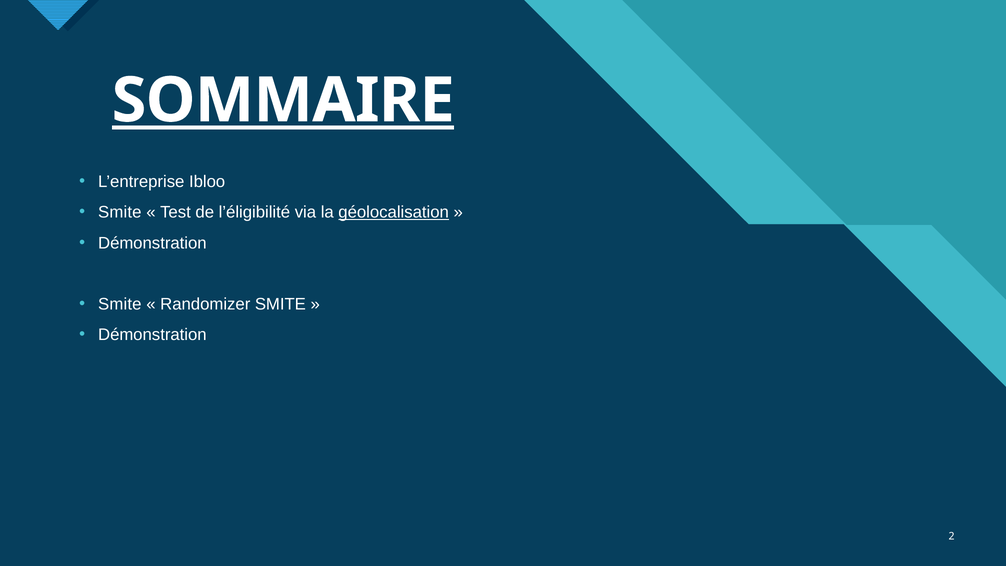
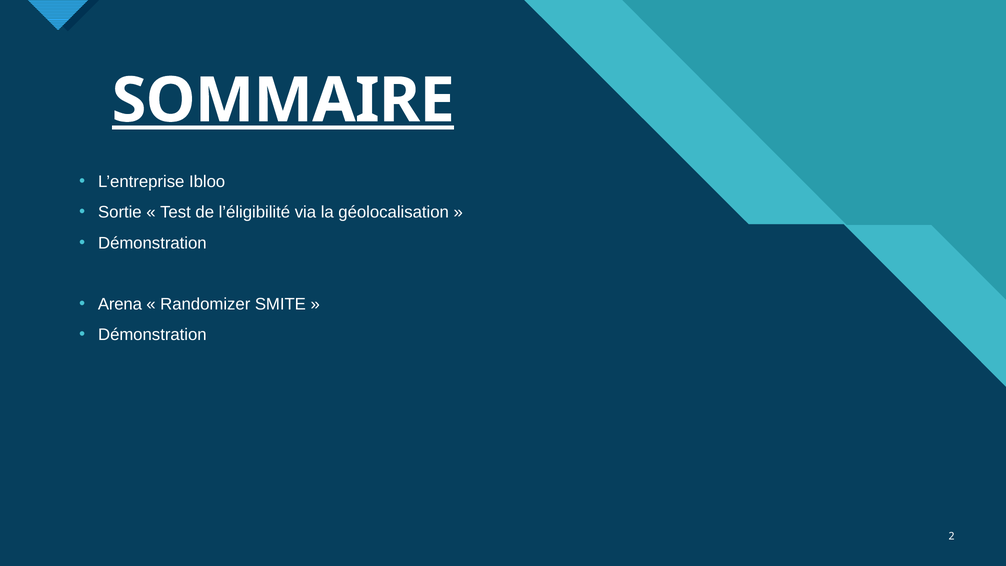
Smite: Smite -> Sortie (120, 212)
géolocalisation underline: present -> none (394, 212)
Smite: Smite -> Arena (120, 304)
